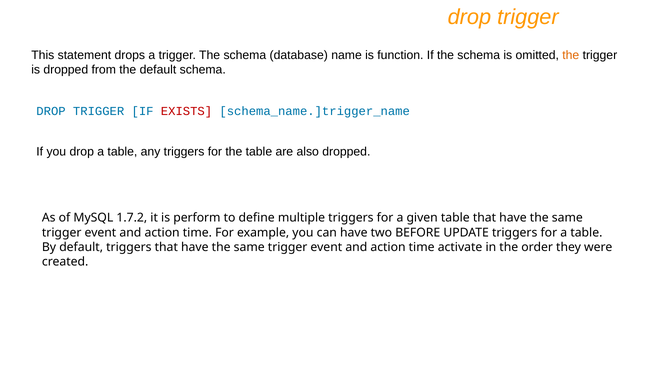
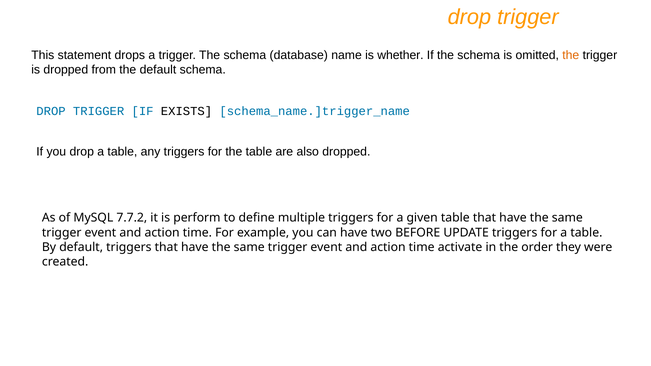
function: function -> whether (400, 55)
EXISTS colour: red -> black (187, 111)
1.7.2: 1.7.2 -> 7.7.2 (132, 218)
